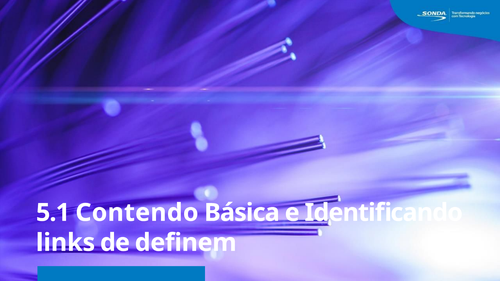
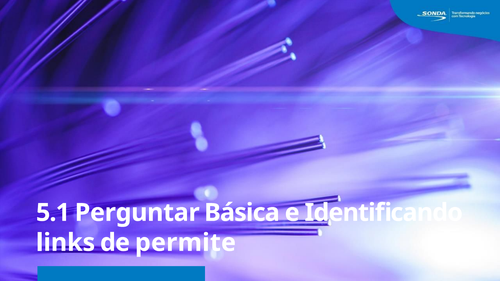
Contendo: Contendo -> Perguntar (137, 213)
definem: definem -> permite (185, 243)
